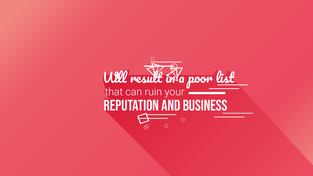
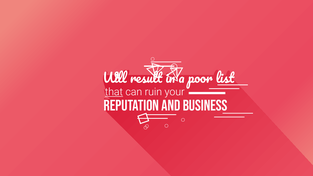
that underline: none -> present (114, 92)
